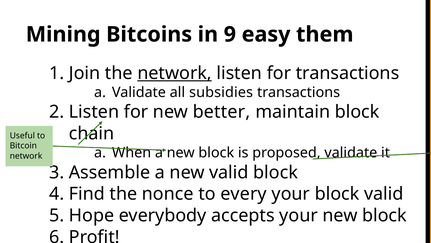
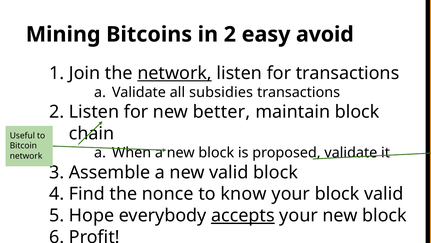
in 9: 9 -> 2 (230, 34)
them: them -> avoid (325, 34)
every: every -> know (244, 194)
accepts underline: none -> present (243, 215)
